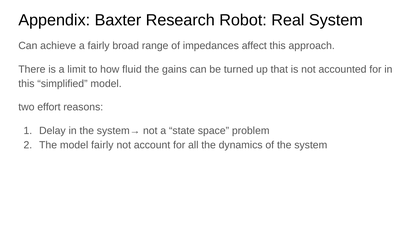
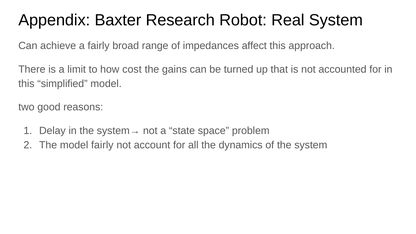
fluid: fluid -> cost (132, 69)
effort: effort -> good (49, 107)
